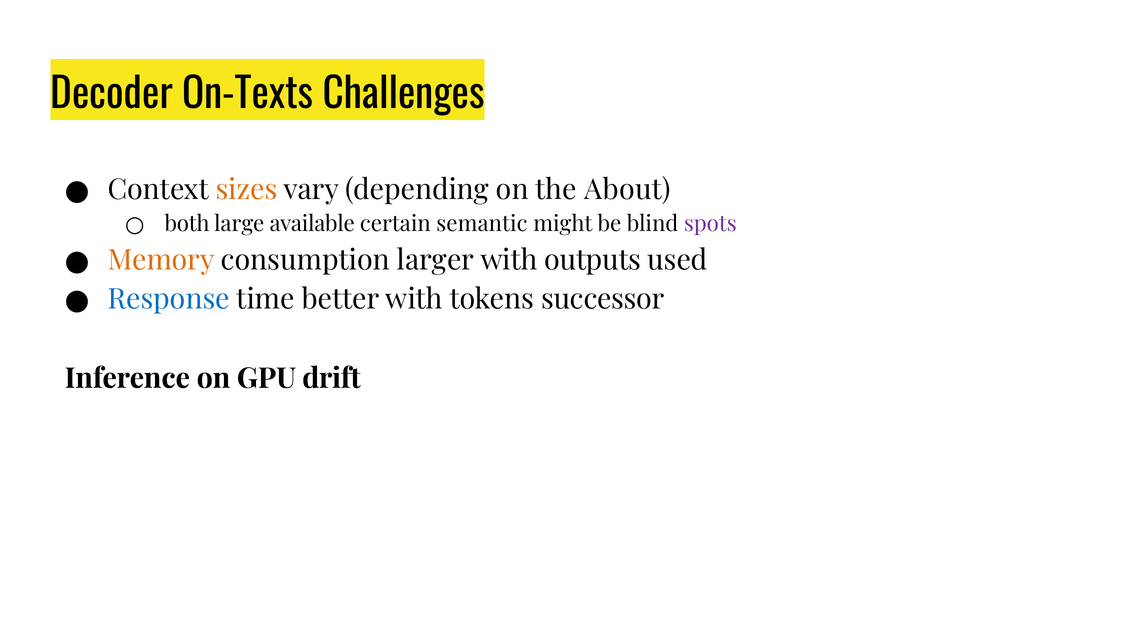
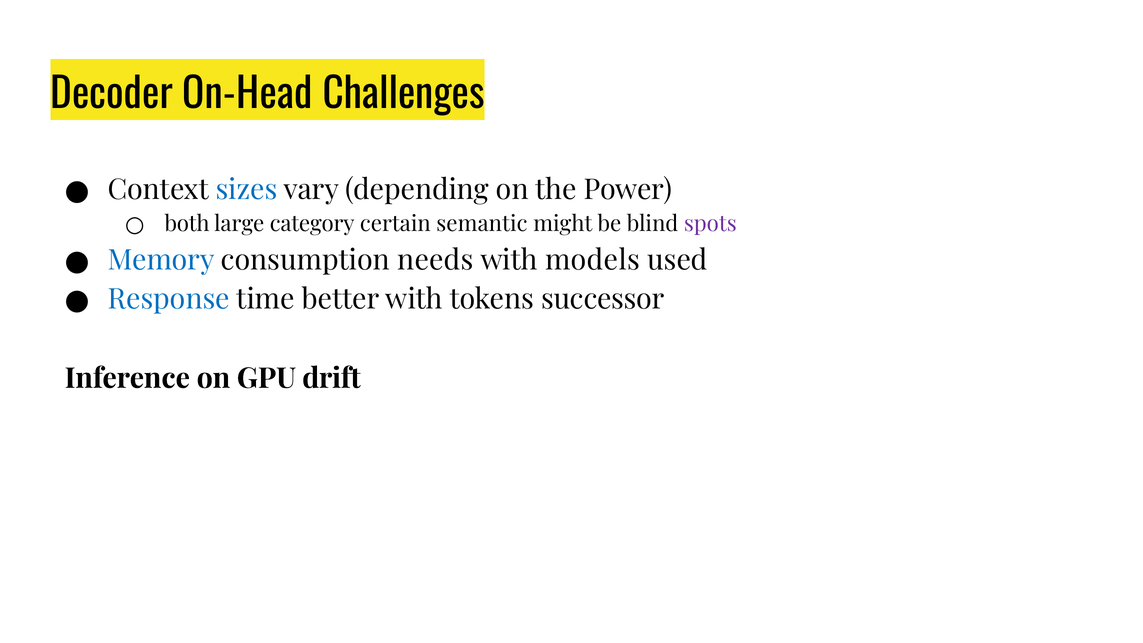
On-Texts: On-Texts -> On-Head (247, 95)
sizes colour: orange -> blue (247, 190)
About: About -> Power (628, 190)
available: available -> category (312, 224)
Memory colour: orange -> blue (161, 260)
larger: larger -> needs (435, 260)
outputs: outputs -> models (593, 260)
